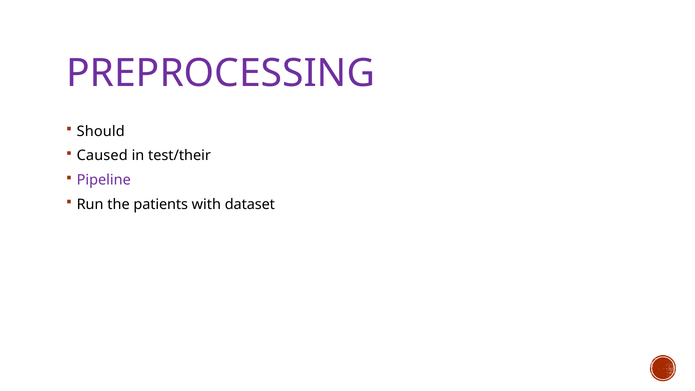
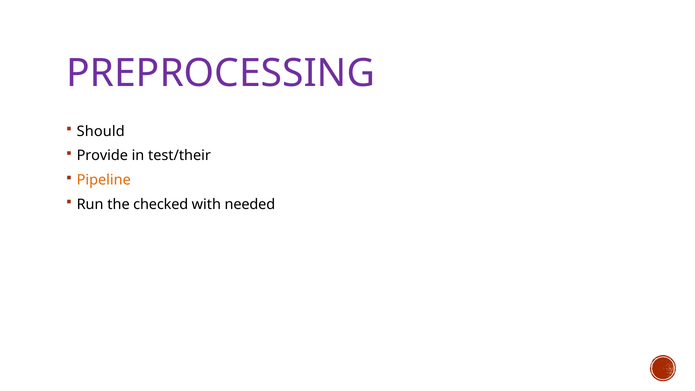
Caused: Caused -> Provide (102, 156)
Pipeline colour: purple -> orange (104, 180)
patients: patients -> checked (161, 204)
dataset: dataset -> needed (250, 204)
